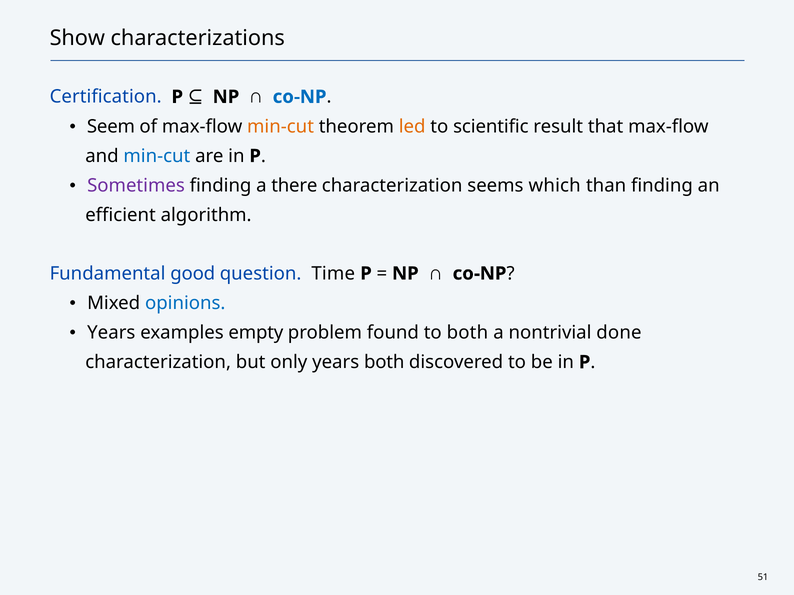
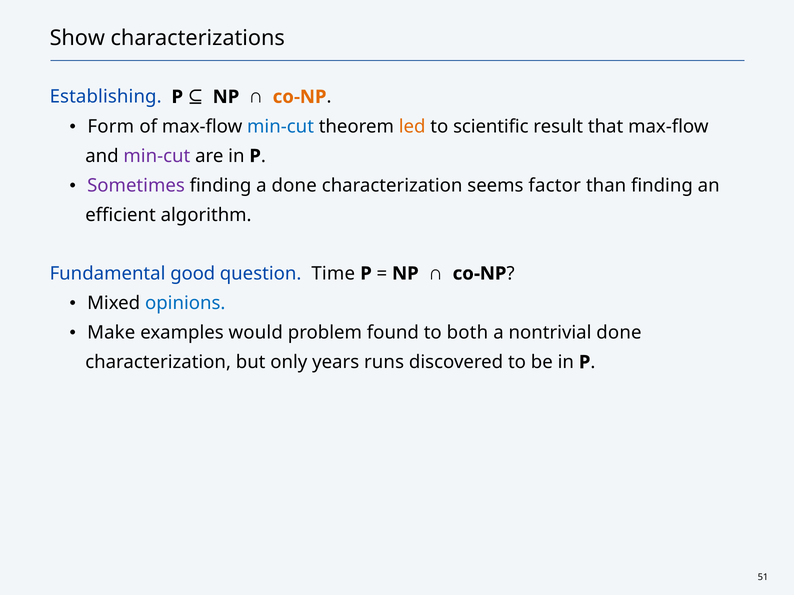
Certification: Certification -> Establishing (106, 97)
co-NP colour: blue -> orange (300, 97)
Seem: Seem -> Form (111, 127)
min-cut colour: orange -> blue (281, 127)
min-cut colour: blue -> purple (157, 156)
a there: there -> done (294, 186)
which: which -> factor (555, 186)
Years: Years -> Make (111, 333)
empty: empty -> would (256, 333)
years both: both -> runs (384, 362)
